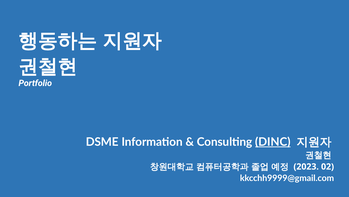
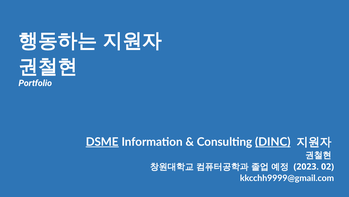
DSME underline: none -> present (102, 141)
